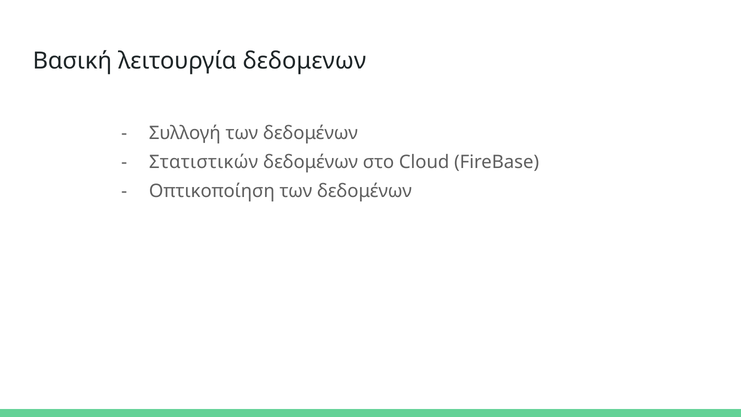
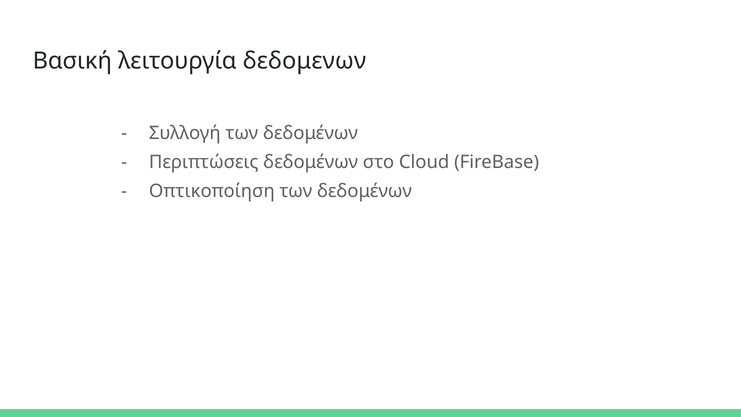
Στατιστικών: Στατιστικών -> Περιπτώσεις (204, 162)
